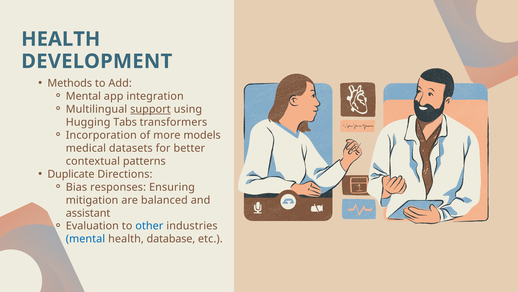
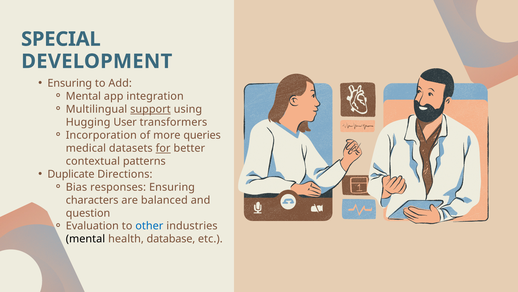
HEALTH: HEALTH -> SPECIAL (61, 39)
Methods: Methods -> Ensuring (70, 83)
Tabs: Tabs -> User (125, 122)
models: models -> queries (202, 135)
for underline: none -> present (163, 148)
mitigation: mitigation -> characters (92, 200)
assistant: assistant -> question (88, 213)
mental colour: blue -> black (85, 239)
